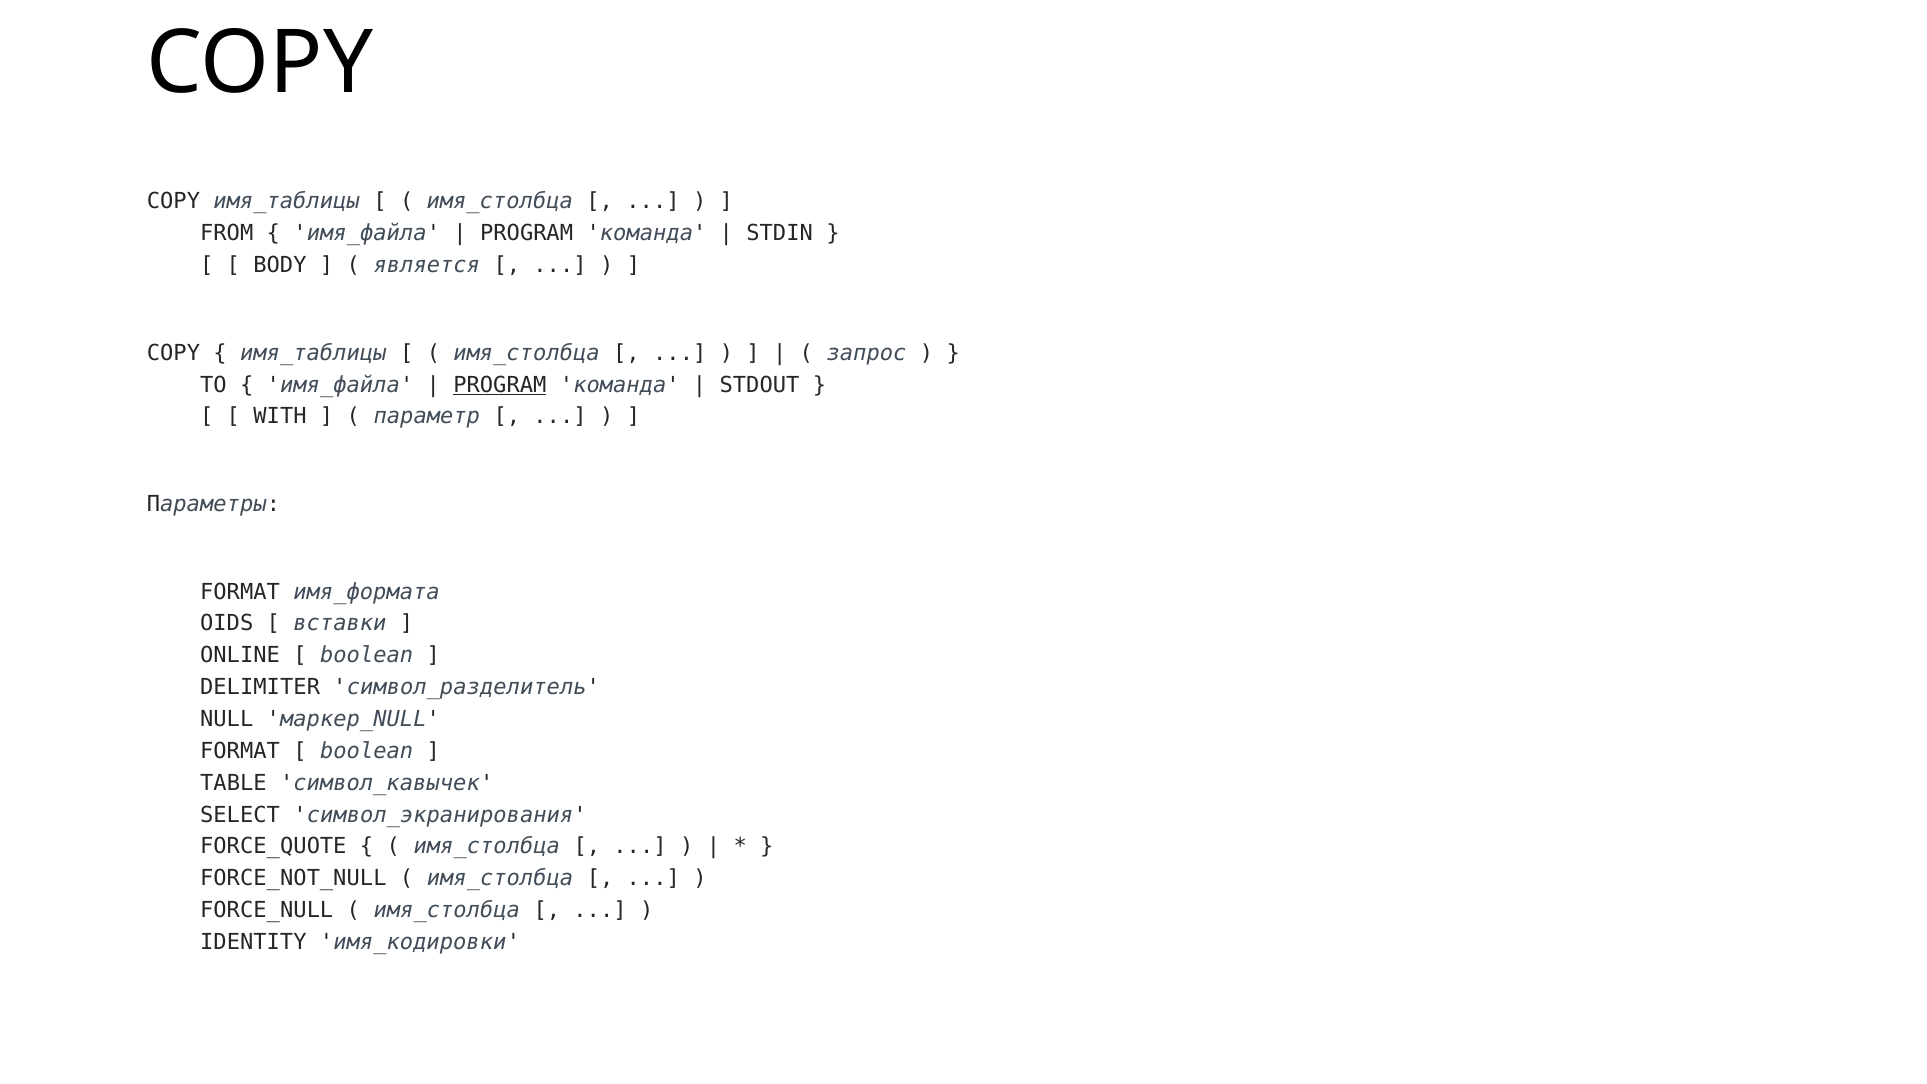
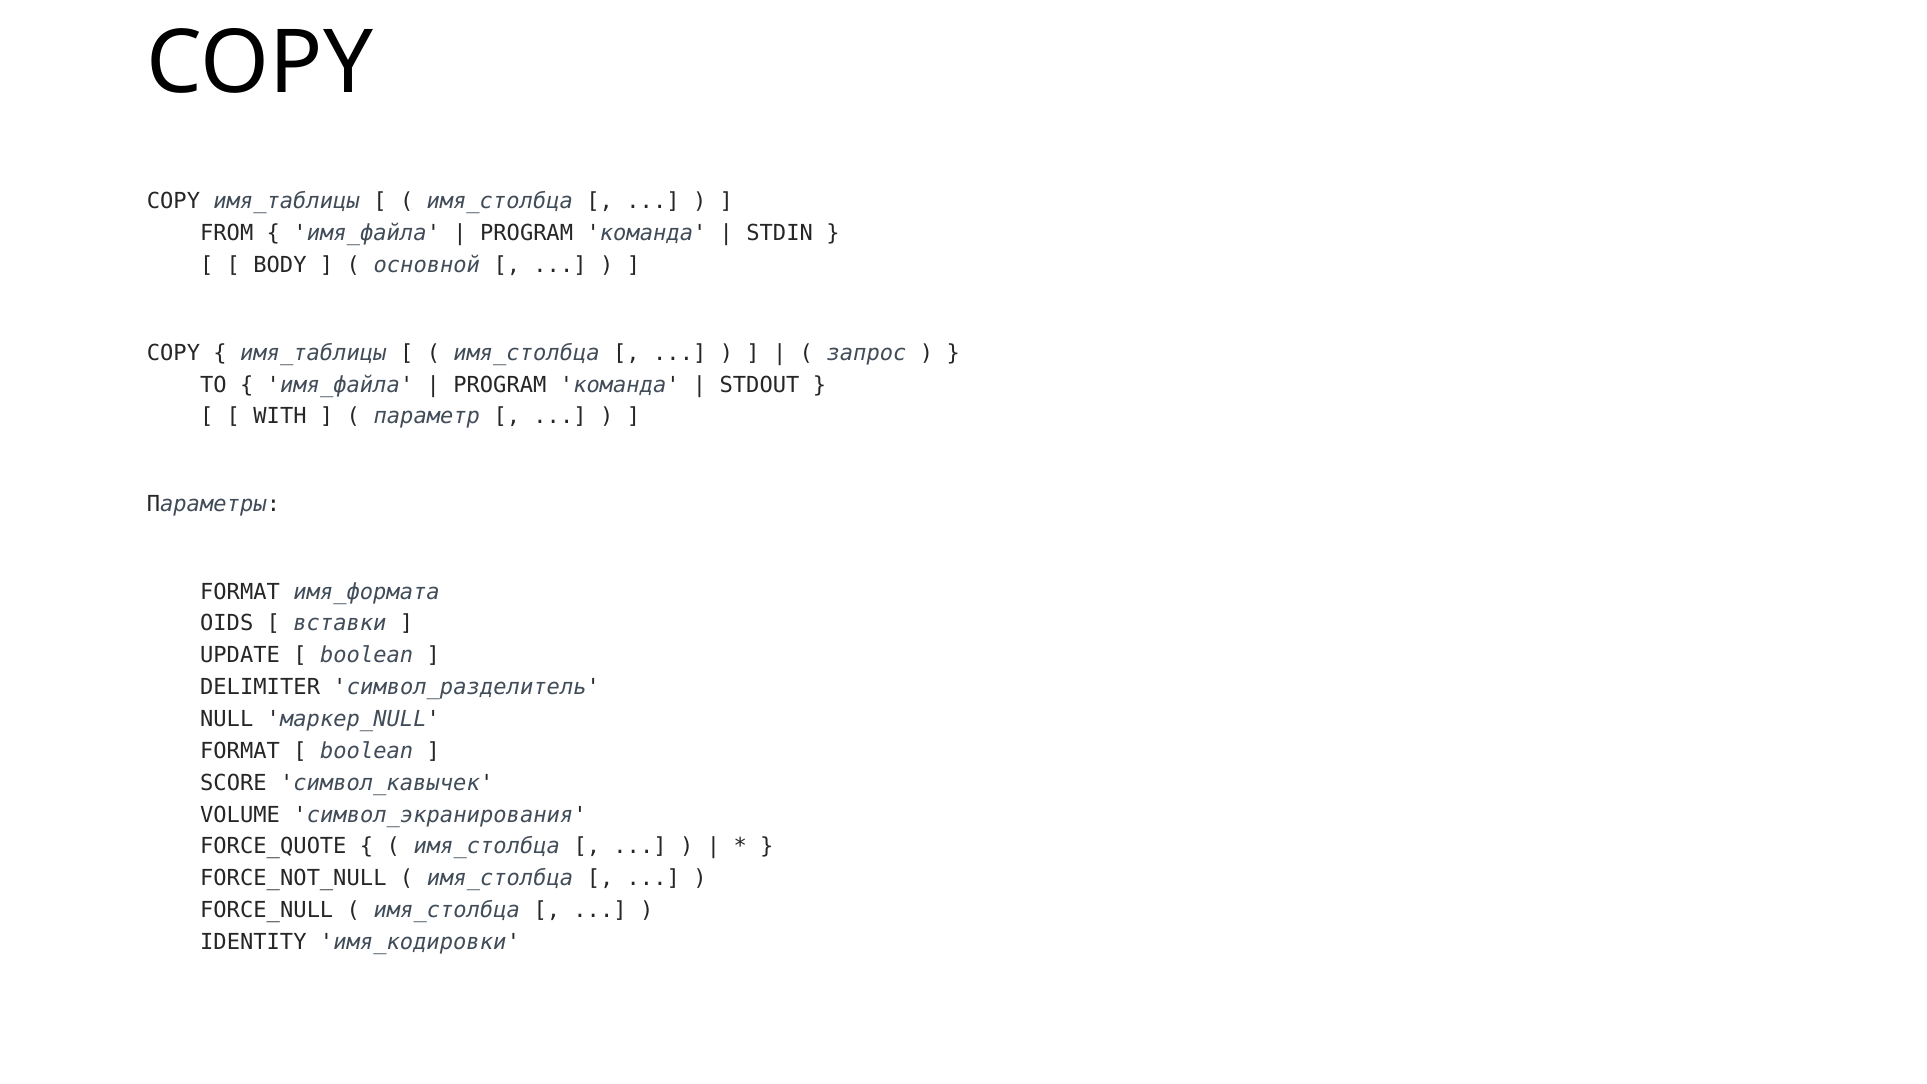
является: является -> основной (427, 265)
PROGRAM underline: present -> none (500, 385)
ONLINE: ONLINE -> UPDATE (240, 655)
TABLE: TABLE -> SCORE (233, 783)
SELECT: SELECT -> VOLUME (240, 815)
